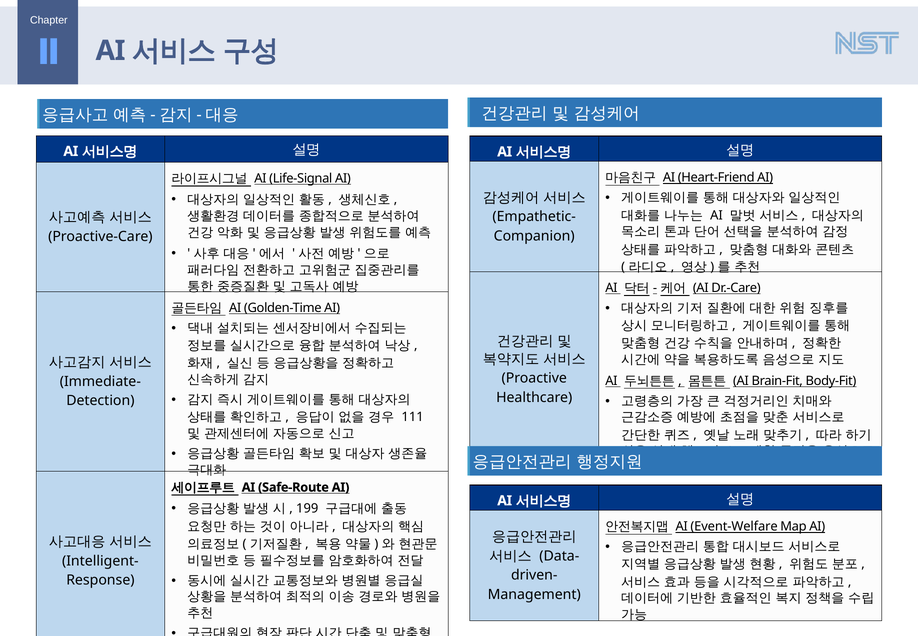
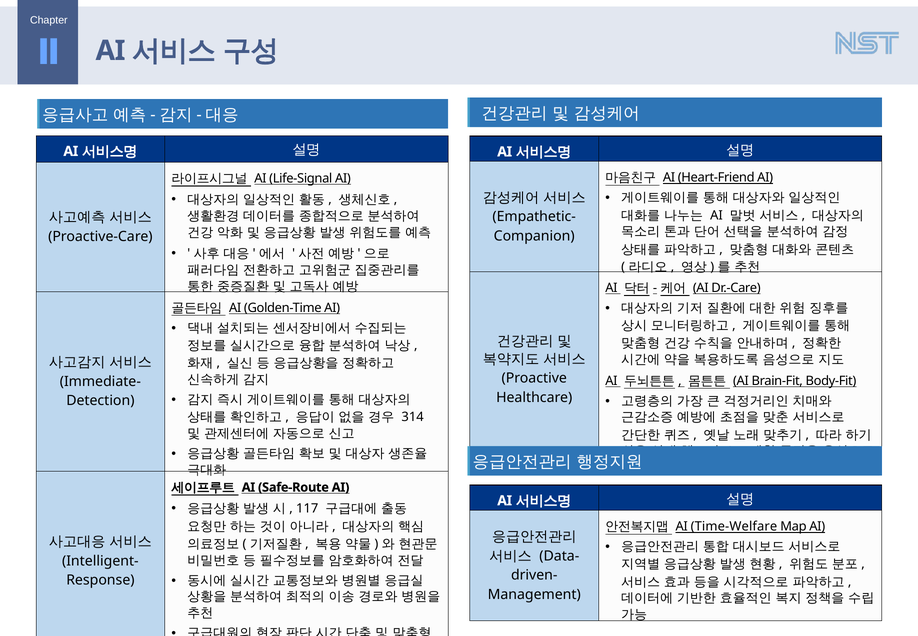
111: 111 -> 314 (413, 417)
199: 199 -> 117 (307, 508)
Event-Welfare: Event-Welfare -> Time-Welfare (734, 526)
